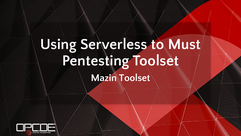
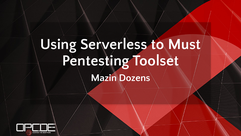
Mazin Toolset: Toolset -> Dozens (135, 77)
